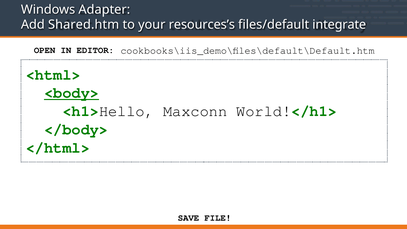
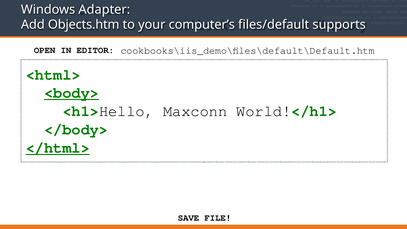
Shared.htm: Shared.htm -> Objects.htm (84, 25)
resources’s: resources’s -> computer’s (202, 25)
integrate: integrate -> supports (339, 25)
</html> underline: none -> present (58, 148)
